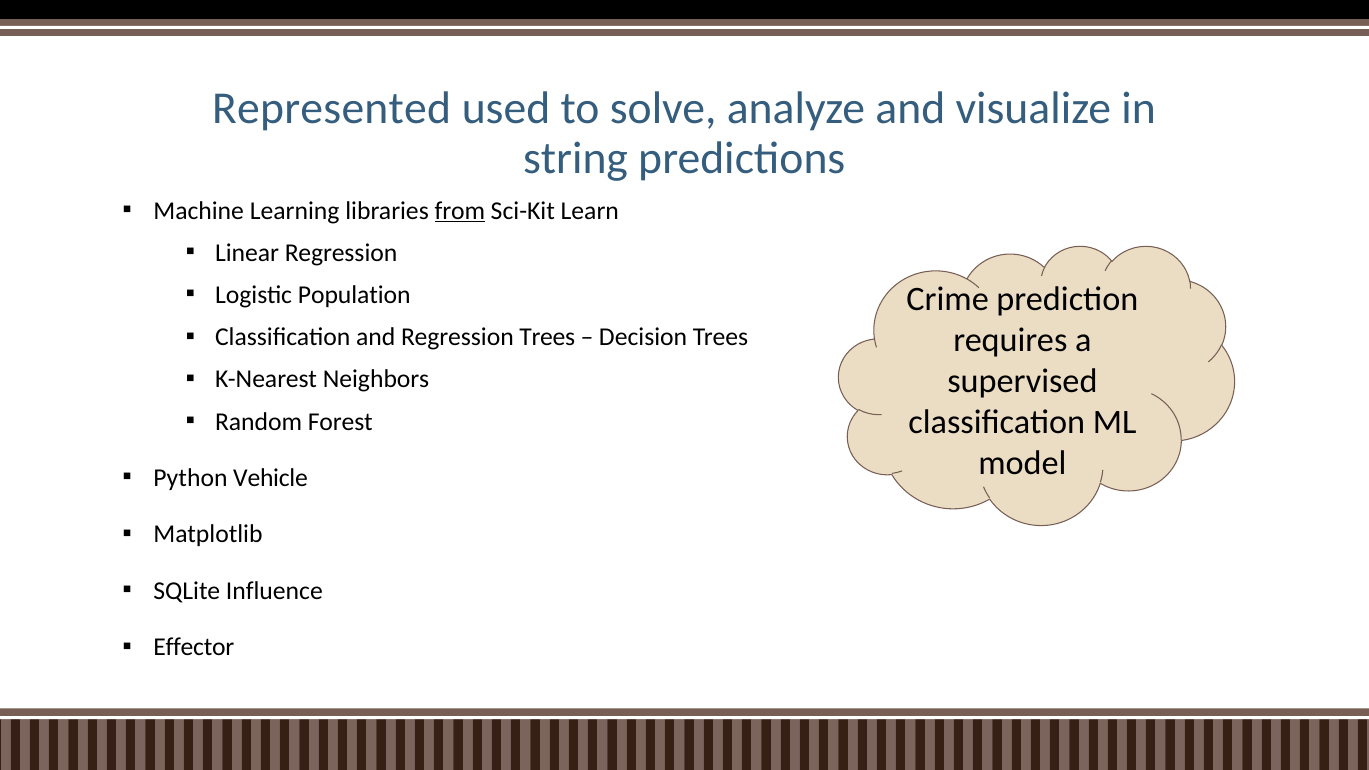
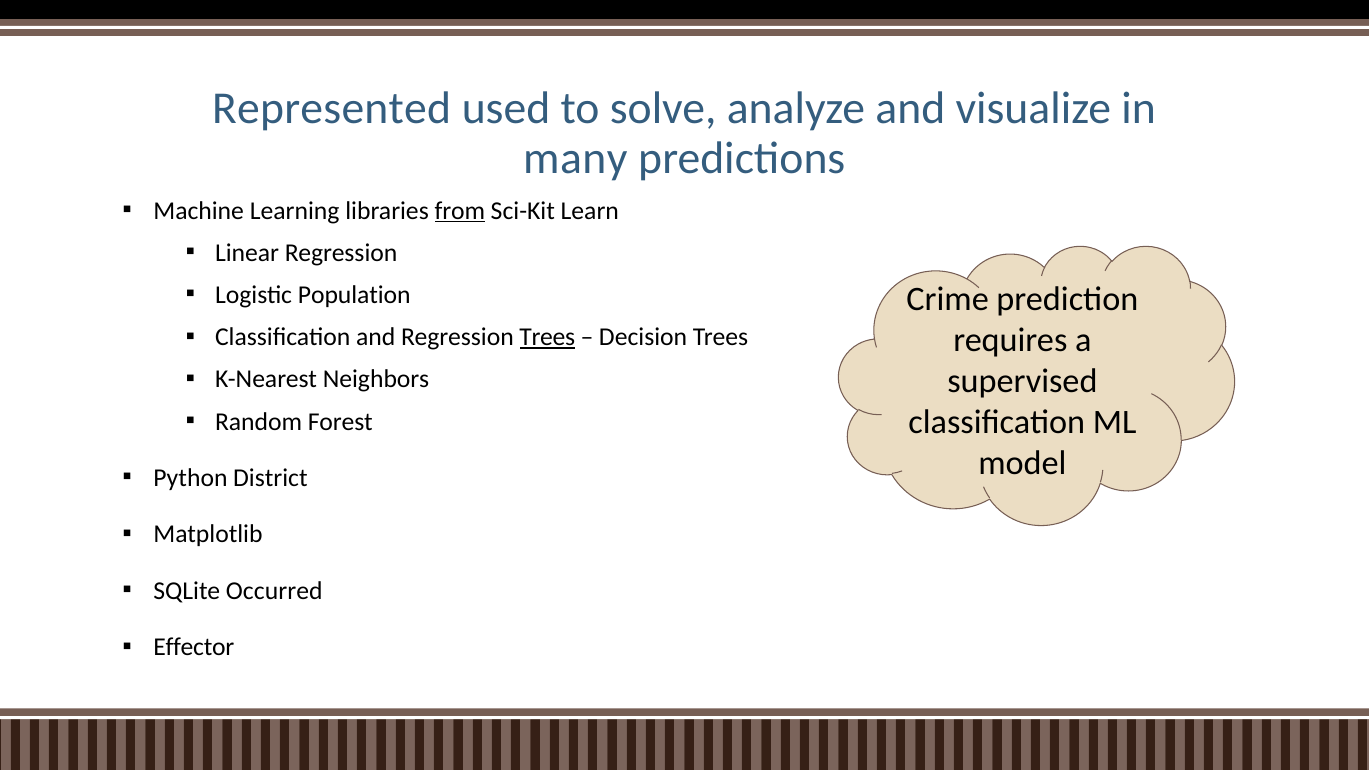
string: string -> many (575, 158)
Trees underline: none -> present (547, 337)
Vehicle: Vehicle -> District (270, 478)
Influence: Influence -> Occurred (274, 591)
